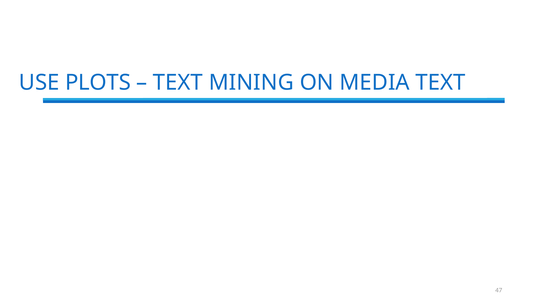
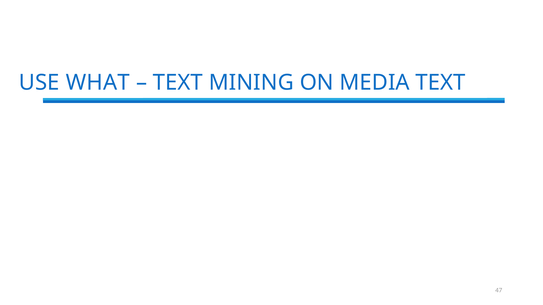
PLOTS: PLOTS -> WHAT (98, 83)
